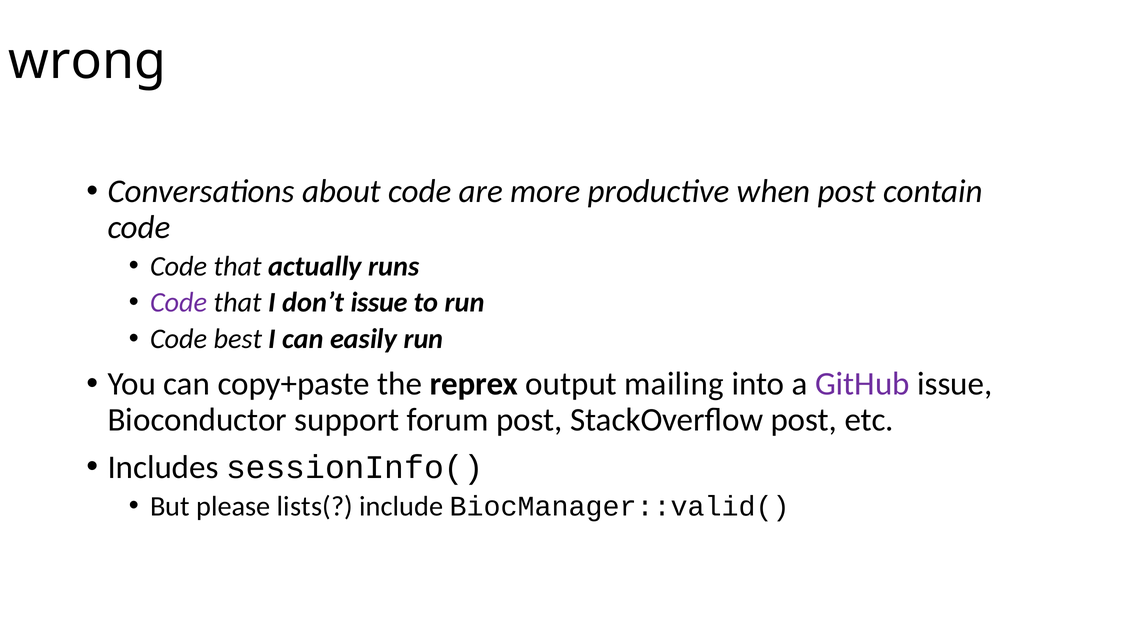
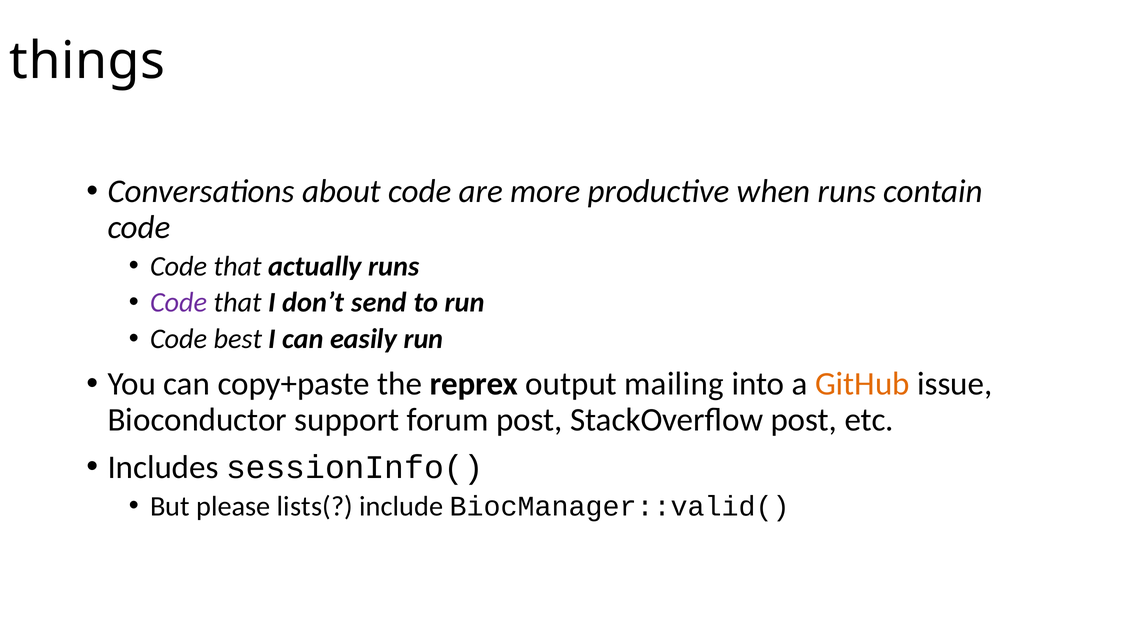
wrong: wrong -> things (87, 61)
when post: post -> runs (847, 192)
don’t issue: issue -> send (379, 303)
GitHub colour: purple -> orange (862, 384)
